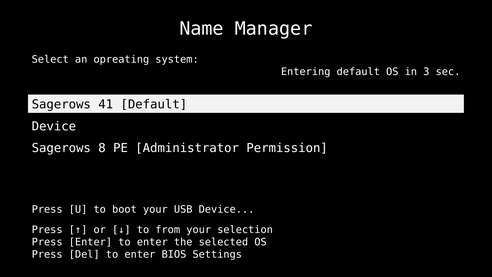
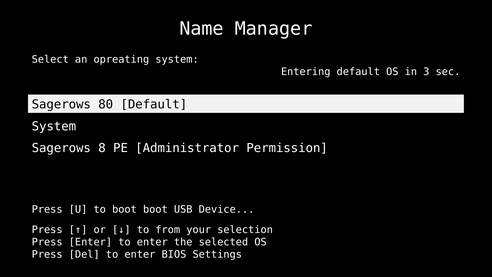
41: 41 -> 80 (106, 104)
Device: Device -> System (54, 126)
boot your: your -> boot (155, 209)
